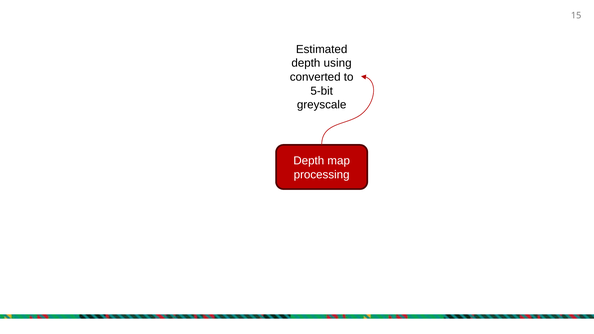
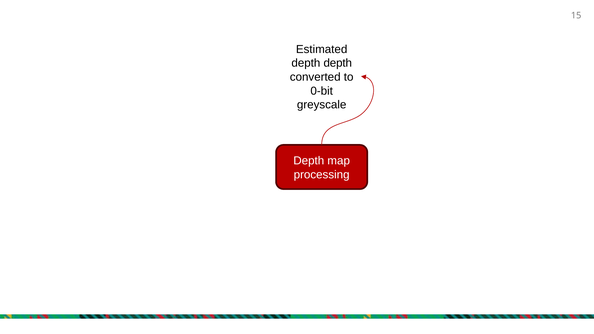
depth using: using -> depth (338, 63)
5-bit: 5-bit -> 0-bit (322, 91)
